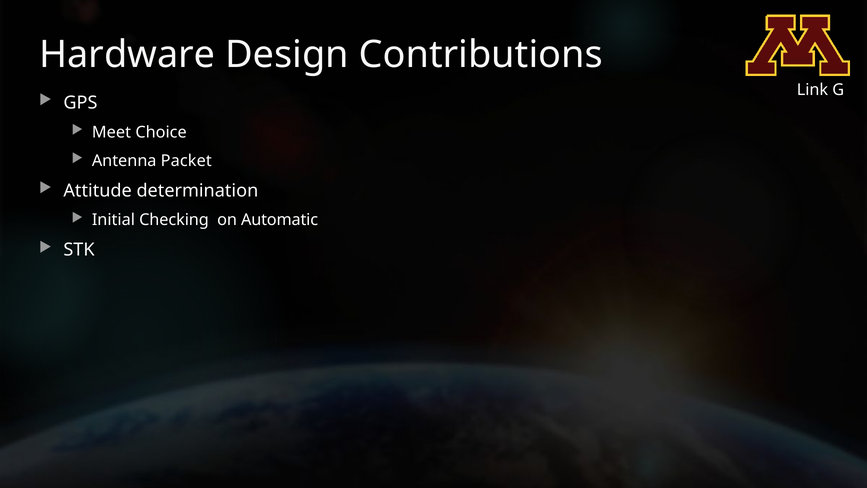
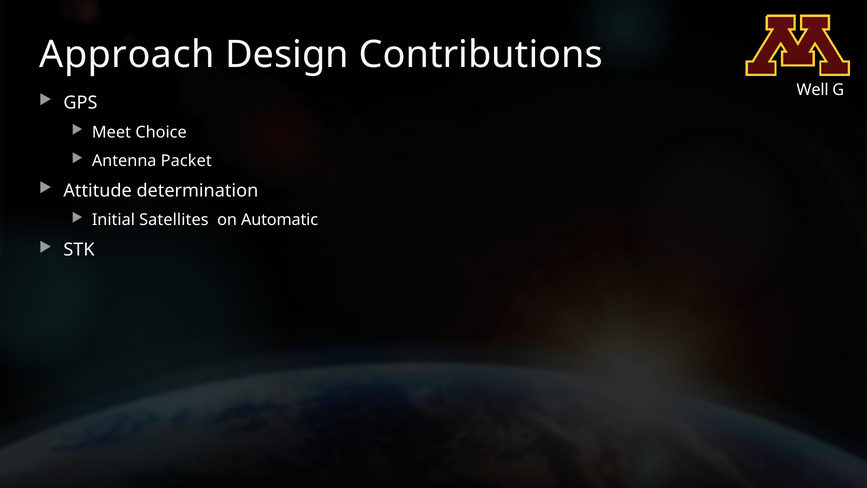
Hardware: Hardware -> Approach (127, 55)
Link: Link -> Well (813, 90)
Checking: Checking -> Satellites (174, 220)
